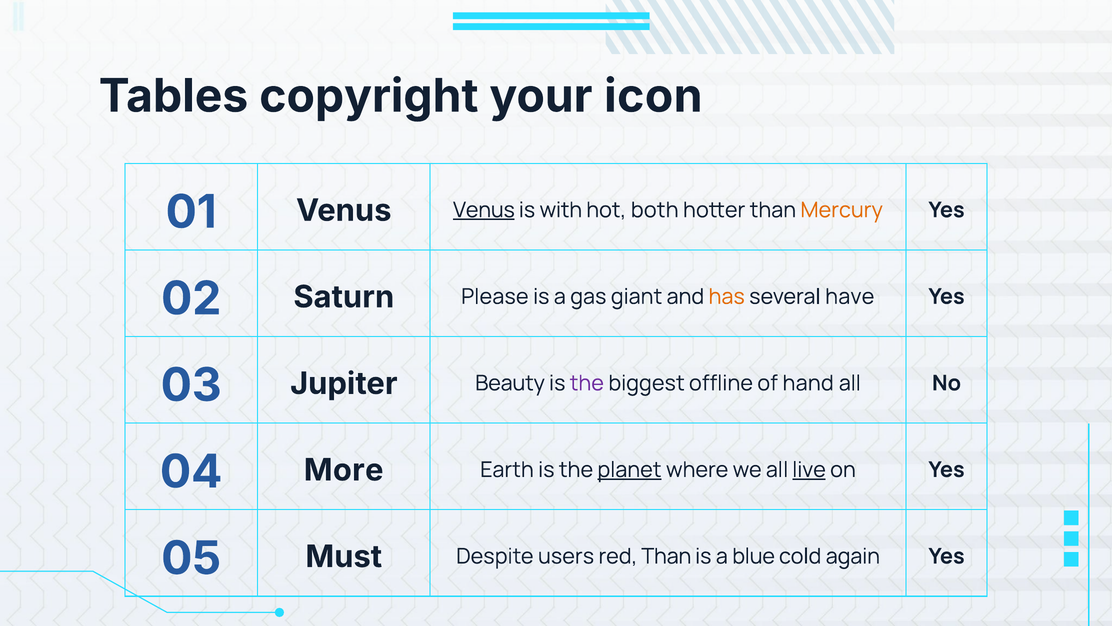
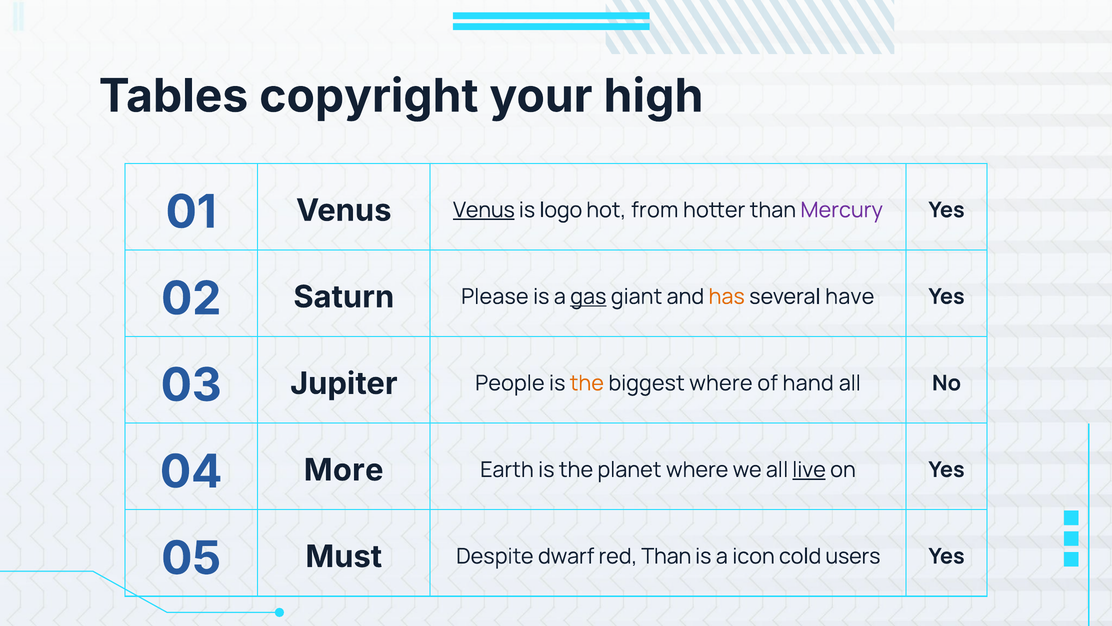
icon: icon -> high (653, 96)
with: with -> logo (561, 210)
both: both -> from (655, 210)
Mercury colour: orange -> purple (842, 210)
gas underline: none -> present (588, 296)
Beauty: Beauty -> People (510, 383)
the colour: purple -> orange (587, 383)
biggest offline: offline -> where (721, 383)
planet underline: present -> none (629, 469)
users: users -> dwarf (566, 556)
blue: blue -> icon (754, 556)
again: again -> users (853, 556)
